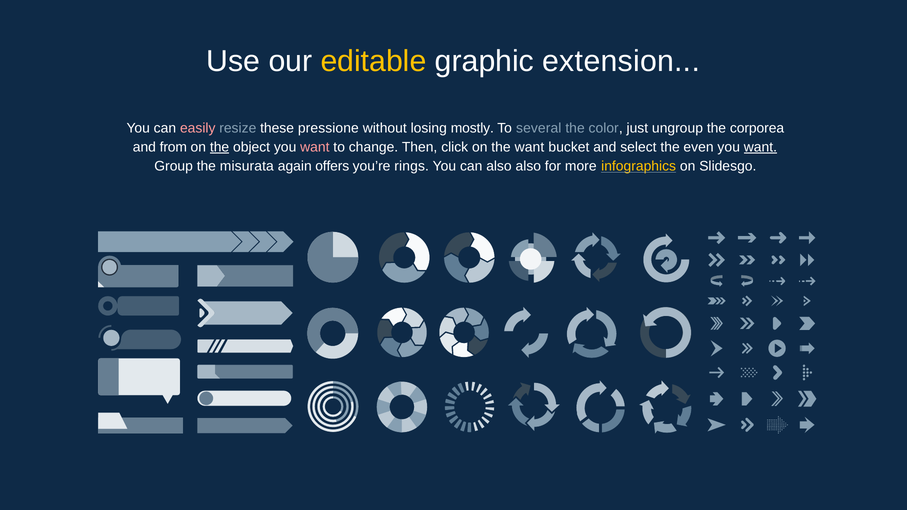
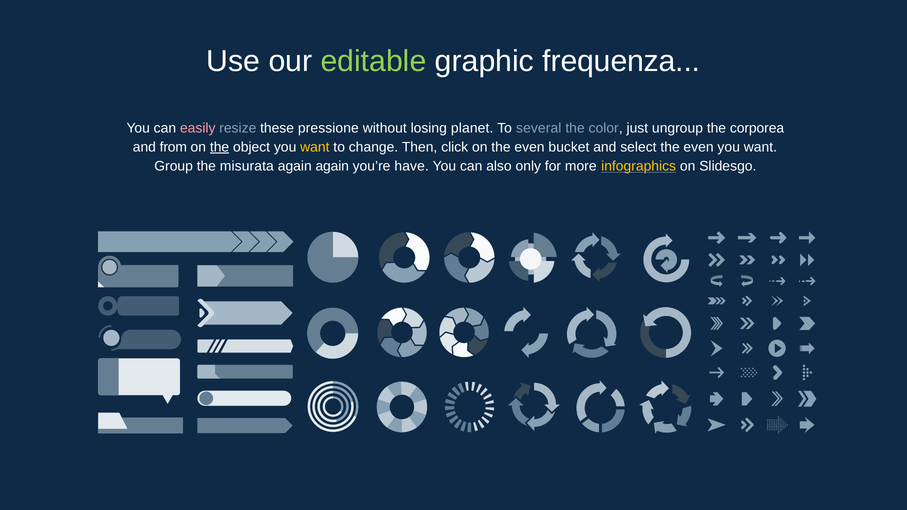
editable colour: yellow -> light green (374, 61)
extension: extension -> frequenza (621, 61)
mostly: mostly -> planet (472, 128)
want colour: pink -> yellow (315, 147)
on the want: want -> even (530, 147)
want underline: present -> none (760, 147)
again offers: offers -> again (332, 166)
rings: rings -> have (412, 166)
also also: also -> only (528, 166)
